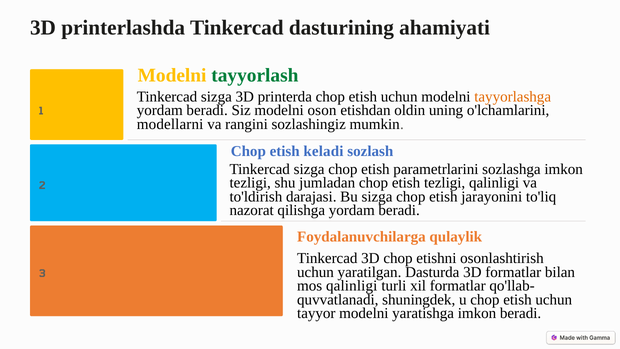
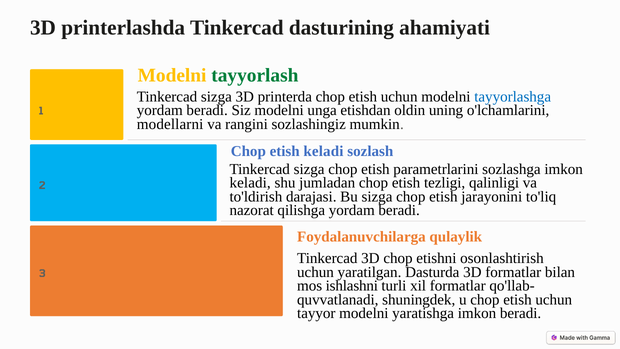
tayyorlashga colour: orange -> blue (513, 97)
oson: oson -> unga (322, 110)
tezligi: tezligi -> keladi (250, 183)
mos qalinligi: qalinligi -> ishlashni (352, 286)
